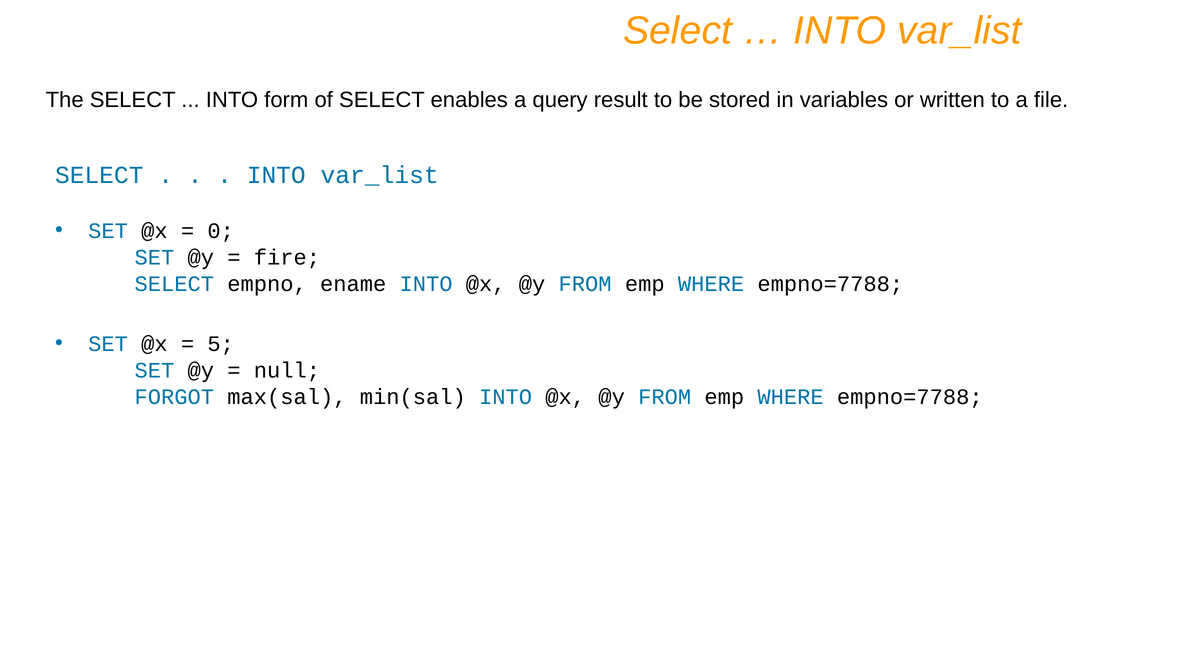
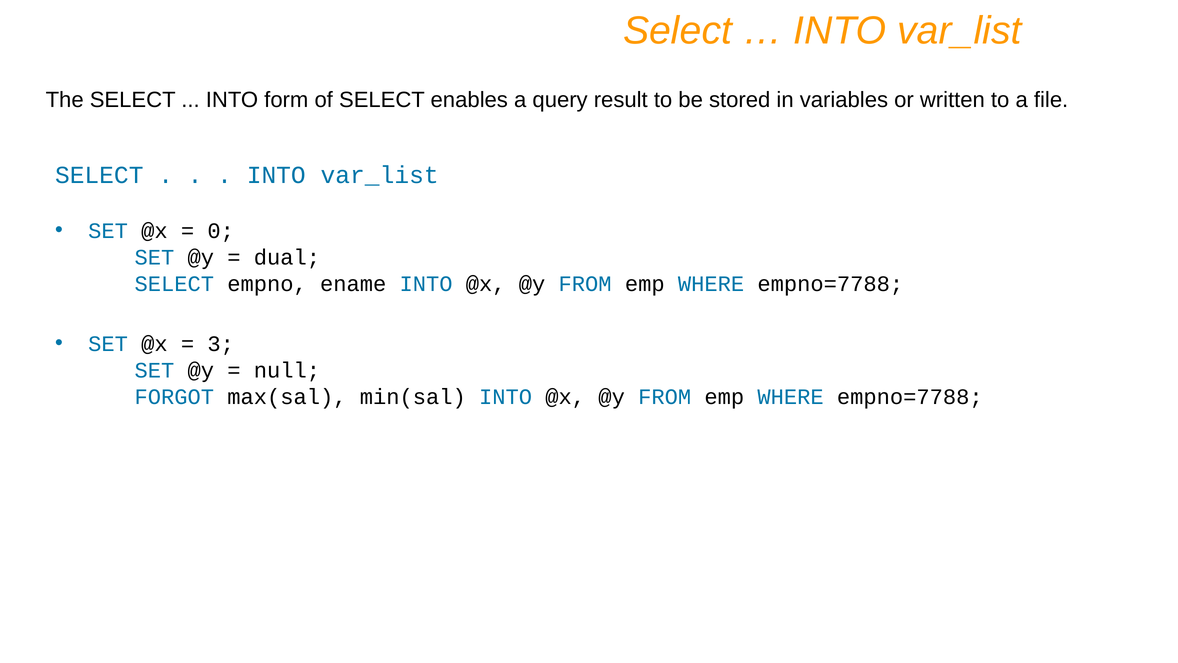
fire: fire -> dual (287, 257)
5: 5 -> 3 (221, 344)
